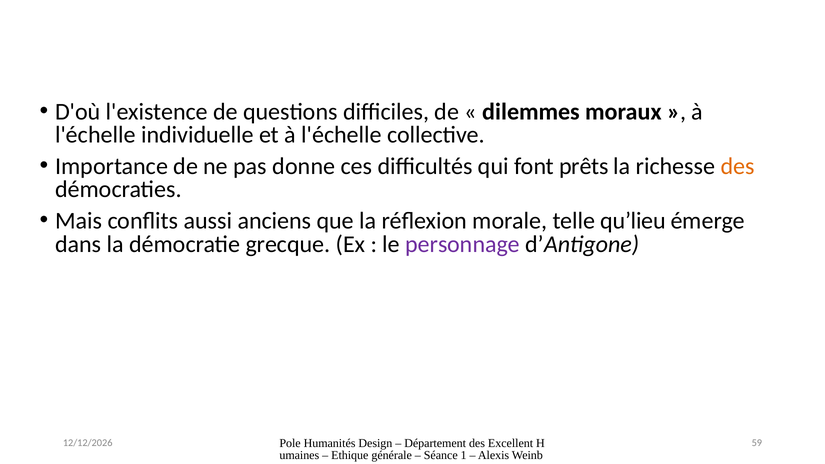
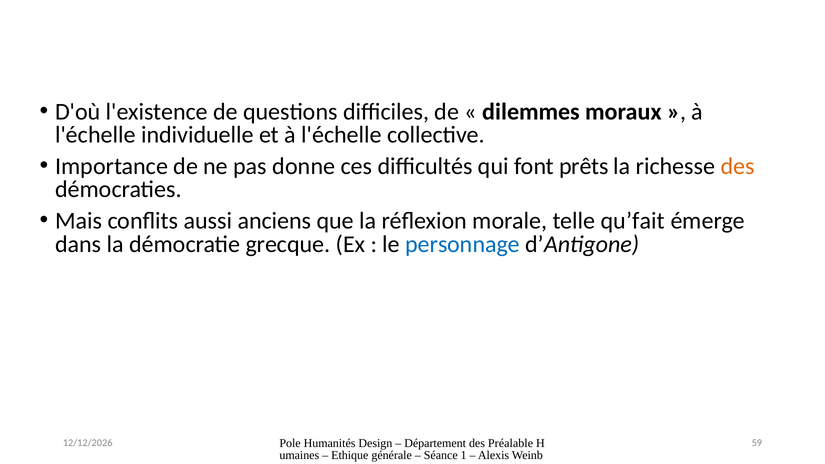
qu’lieu: qu’lieu -> qu’fait (633, 221)
personnage colour: purple -> blue (463, 244)
Excellent: Excellent -> Préalable (511, 443)
